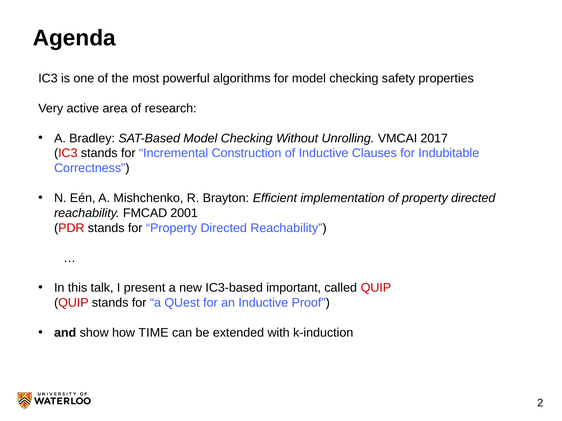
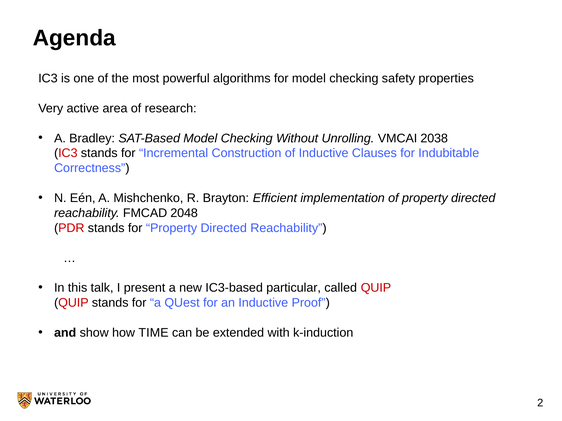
2017: 2017 -> 2038 (434, 138)
2001: 2001 -> 2048 (184, 213)
important: important -> particular (294, 288)
